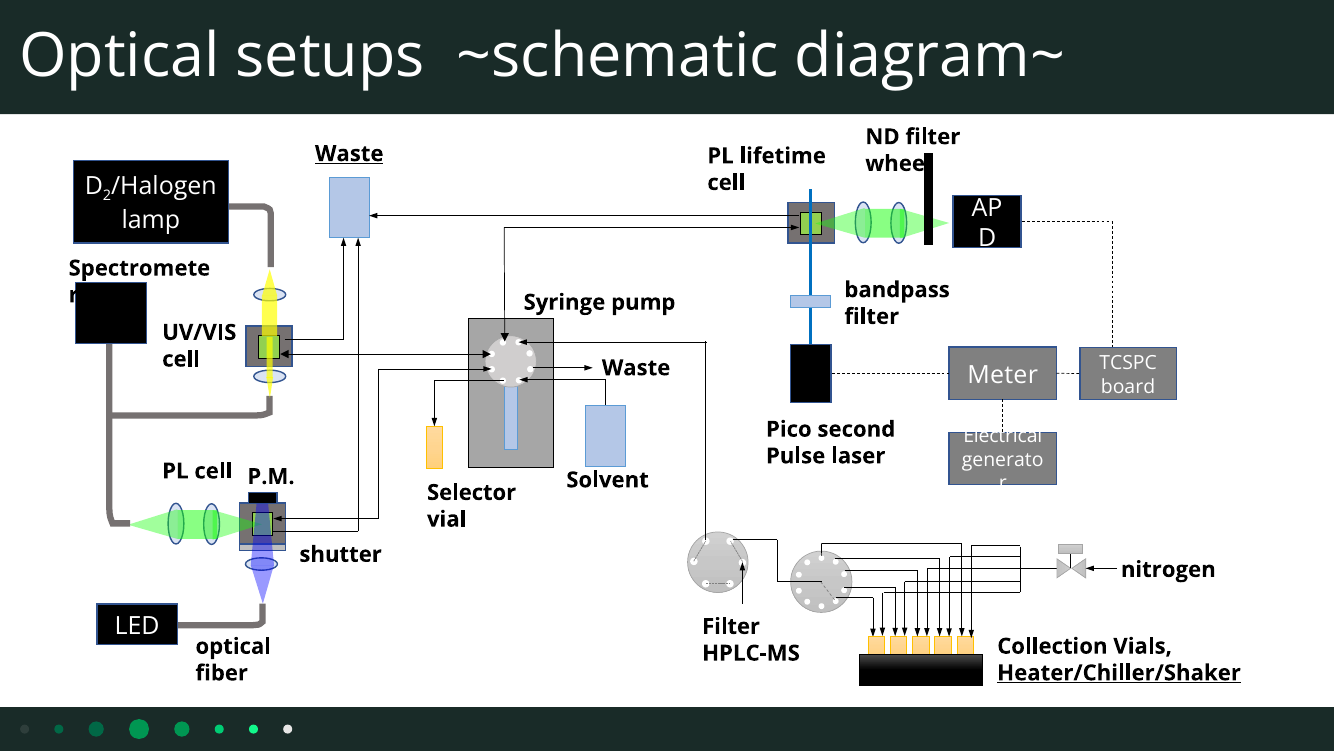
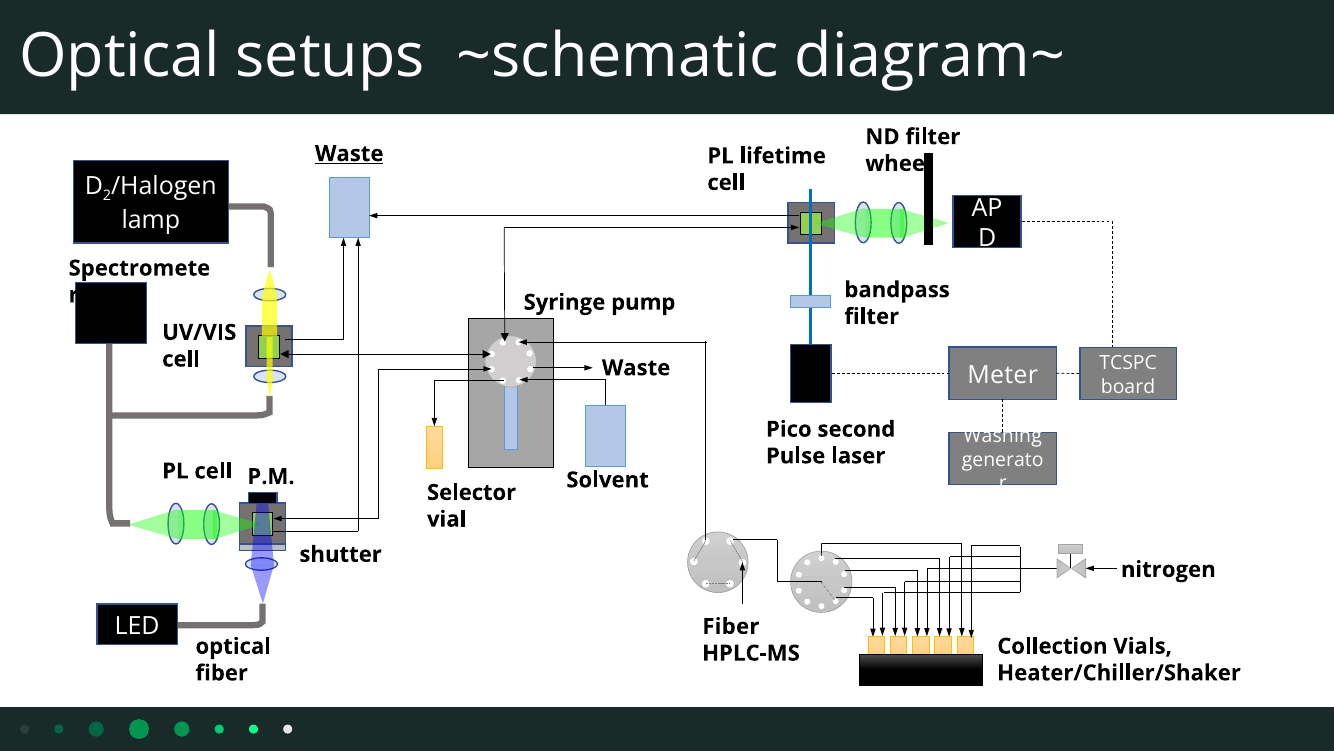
Electrical: Electrical -> Washing (1003, 436)
Filter: Filter -> Fiber (731, 626)
Heater/Chiller/Shaker underline: present -> none (1119, 672)
